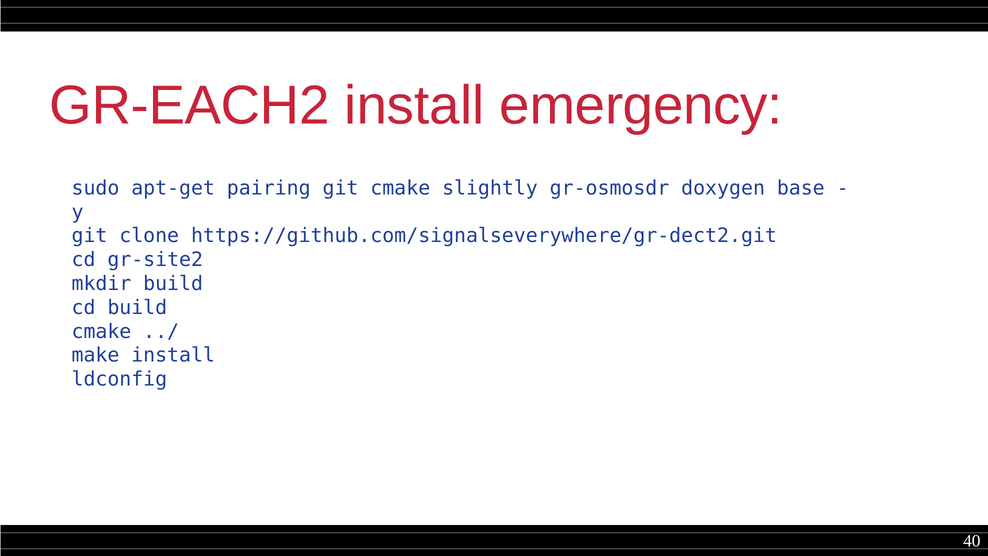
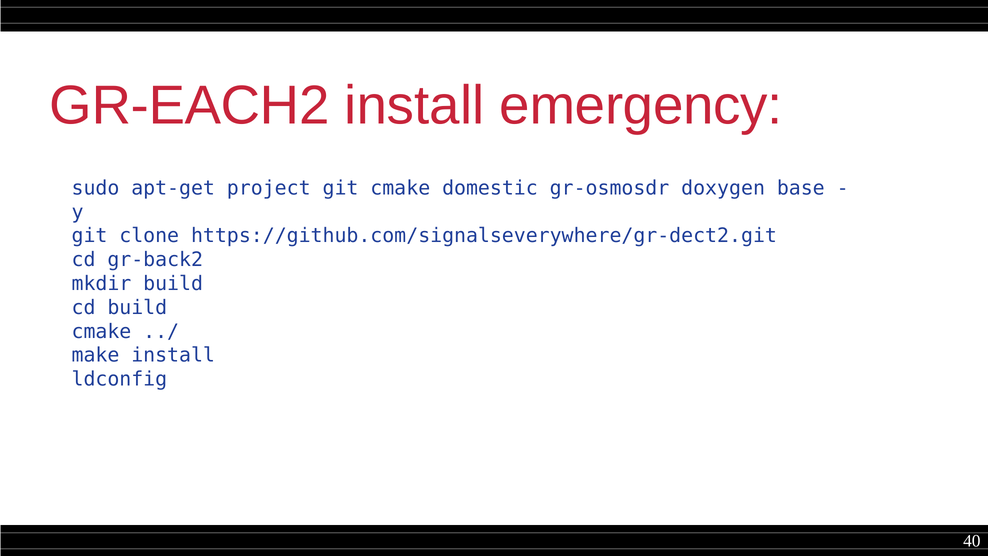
pairing: pairing -> project (269, 188)
slightly: slightly -> domestic (490, 188)
gr-site2: gr-site2 -> gr-back2 (155, 260)
